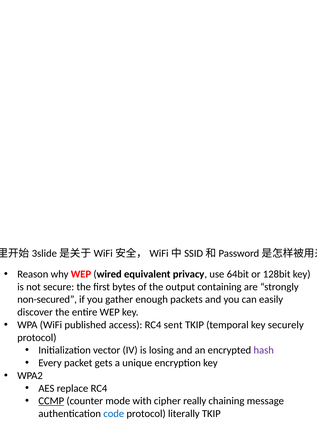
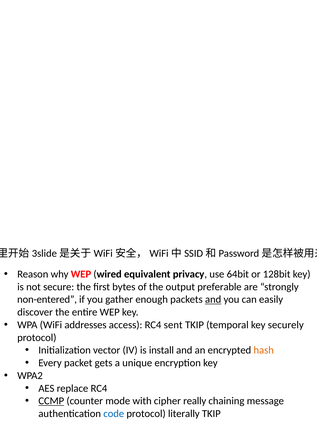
containing: containing -> preferable (219, 287)
non-secured: non-secured -> non-entered (47, 299)
and underline: none -> present (213, 299)
published: published -> addresses (85, 325)
losing: losing -> install (161, 350)
hash colour: purple -> orange (264, 350)
